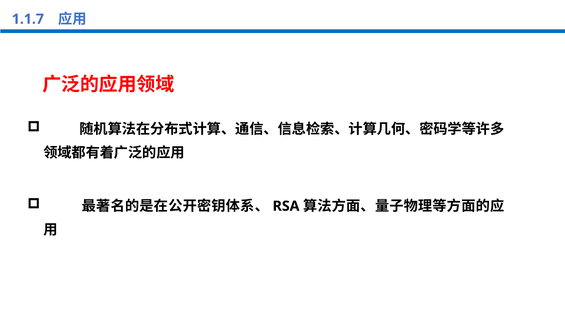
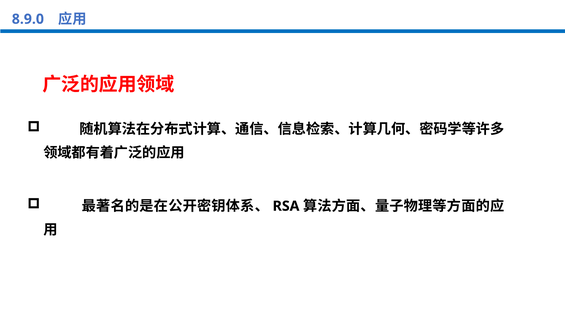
1.1.7: 1.1.7 -> 8.9.0 (28, 19)
